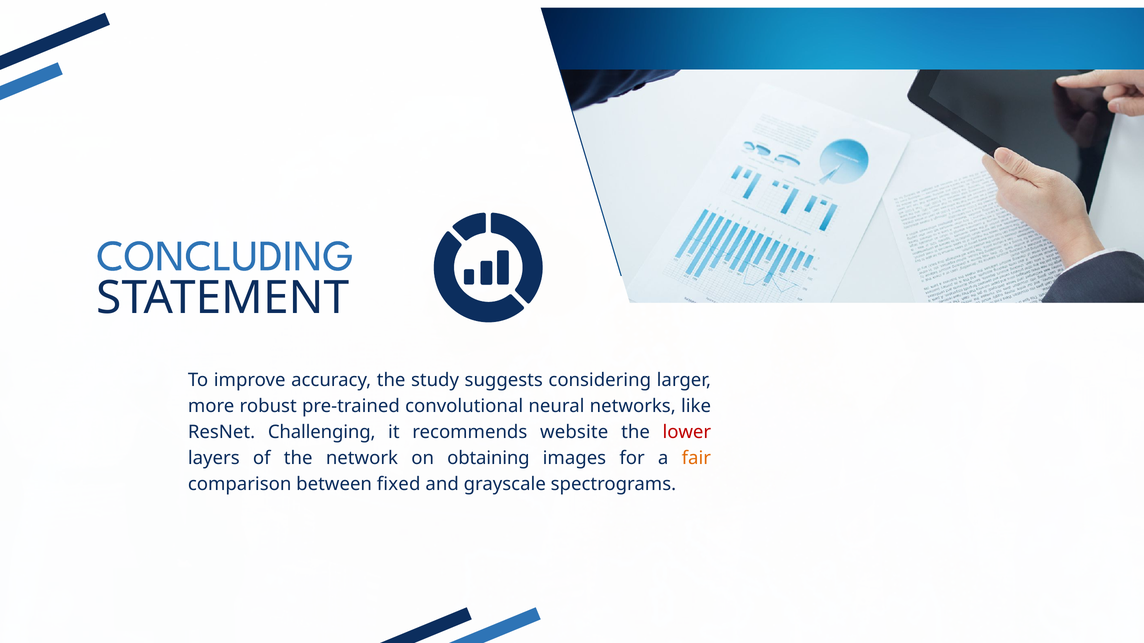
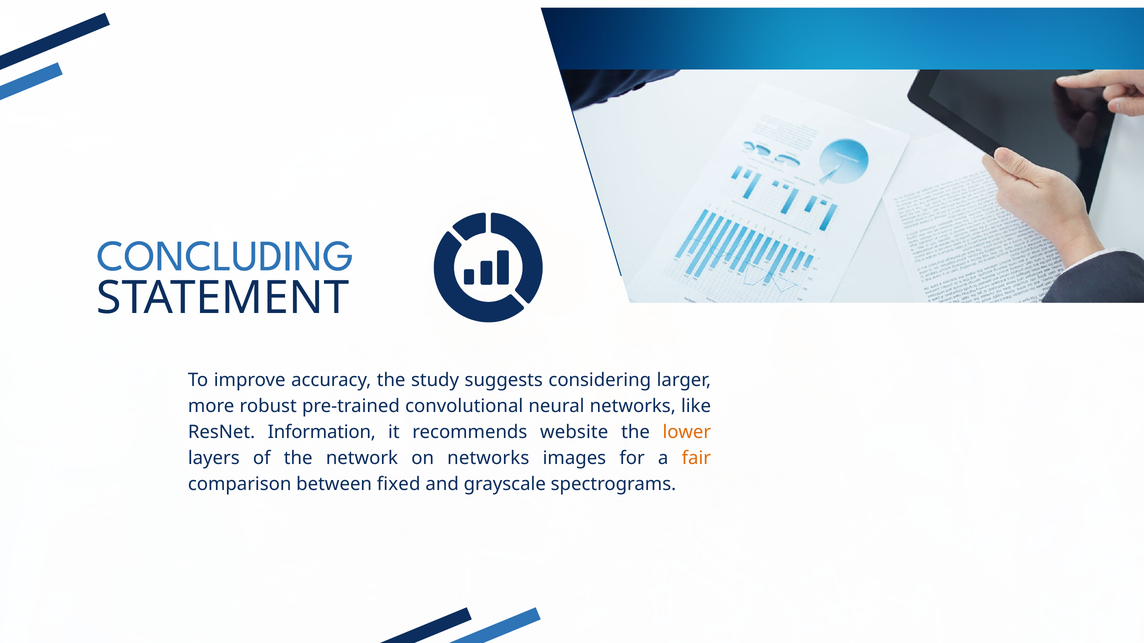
Challenging: Challenging -> Information (322, 433)
lower colour: red -> orange (687, 433)
on obtaining: obtaining -> networks (488, 459)
